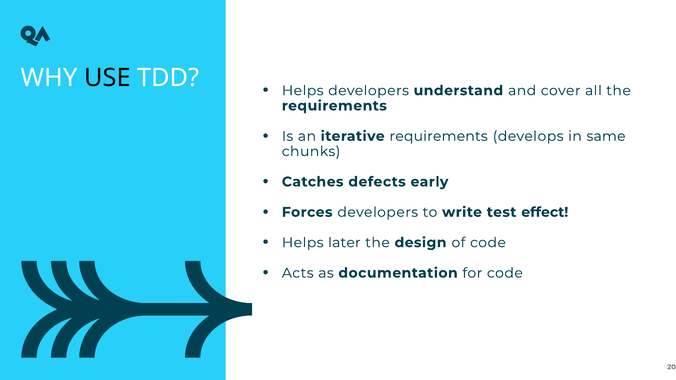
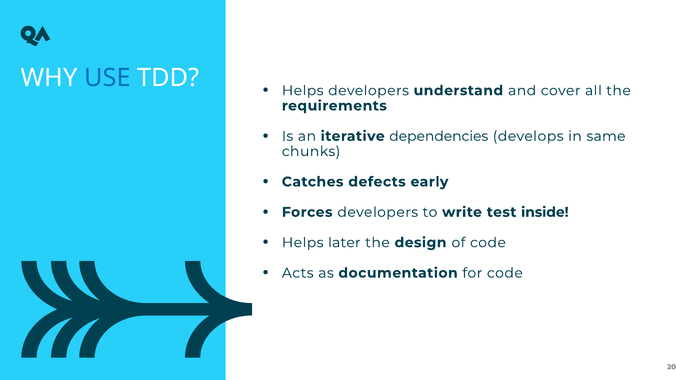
USE colour: black -> blue (107, 78)
iterative requirements: requirements -> dependencies (439, 136)
effect: effect -> inside (545, 212)
